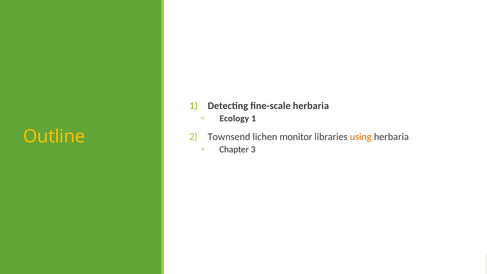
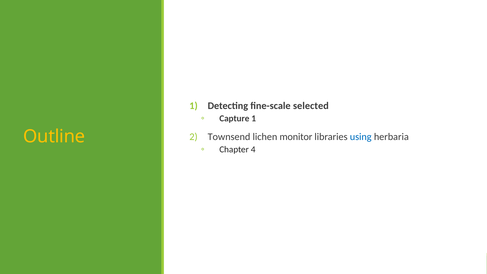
fine-scale herbaria: herbaria -> selected (311, 106)
Ecology: Ecology -> Capture (234, 118)
using colour: orange -> blue (361, 137)
3: 3 -> 4 (253, 149)
